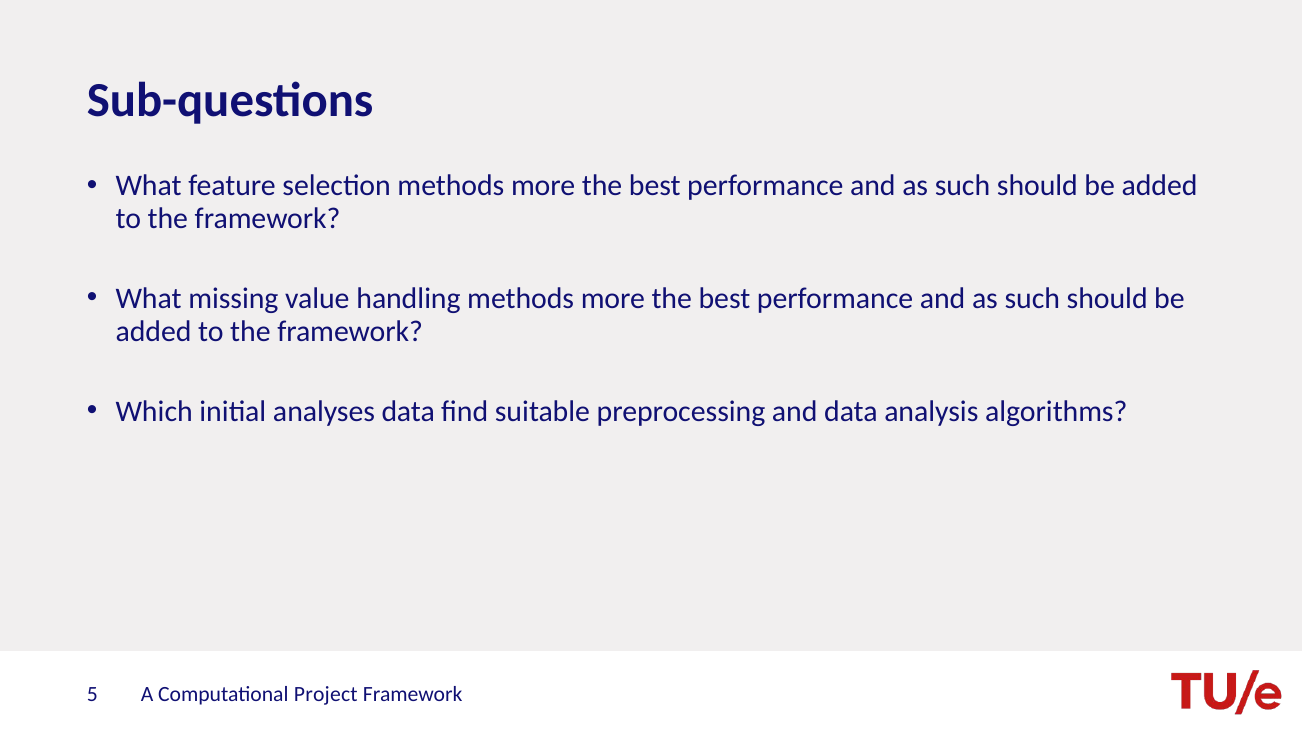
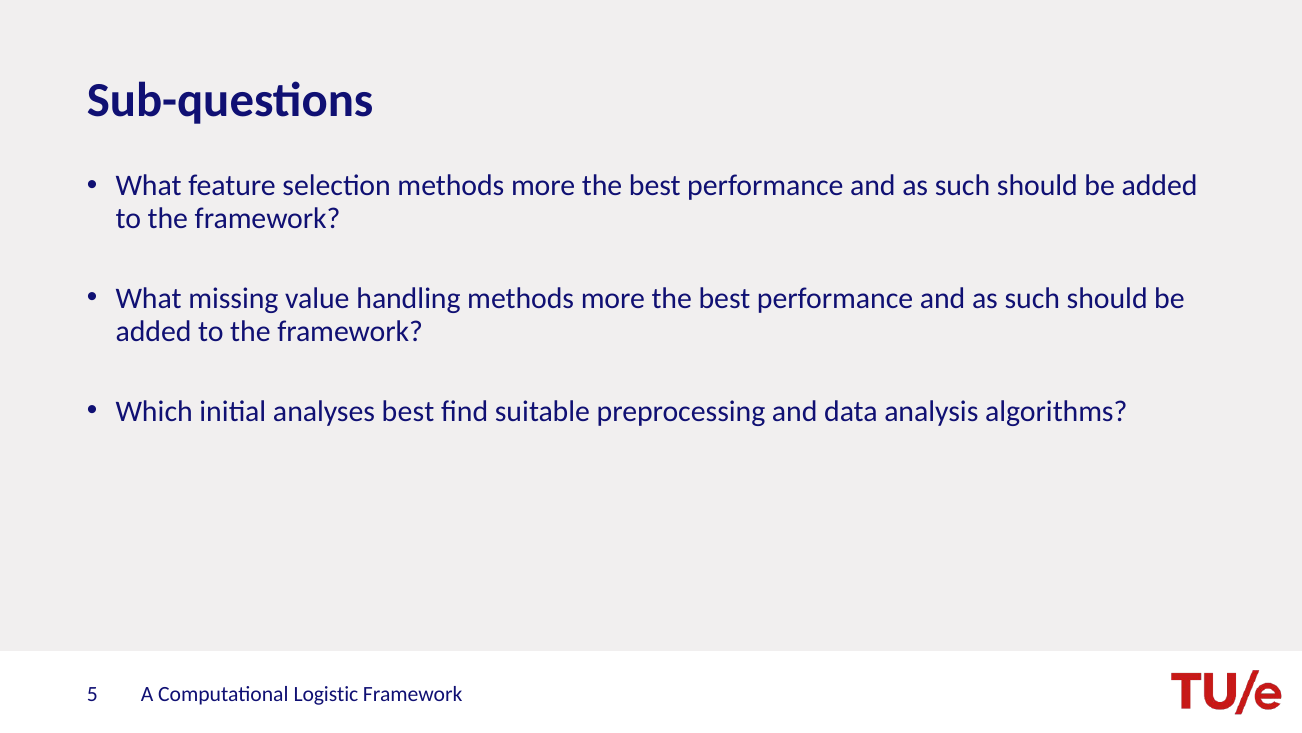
analyses data: data -> best (408, 411)
Project: Project -> Logistic (326, 694)
